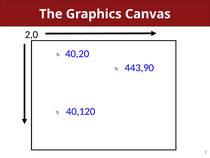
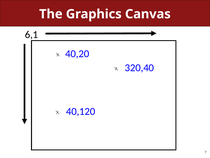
2,0: 2,0 -> 6,1 (31, 35)
443,90: 443,90 -> 320,40 (139, 68)
